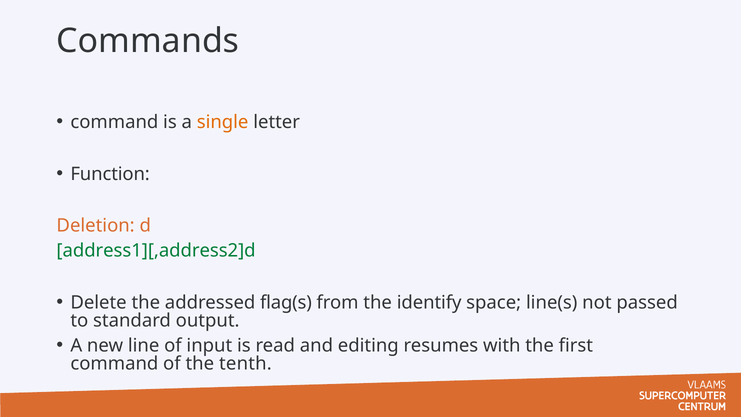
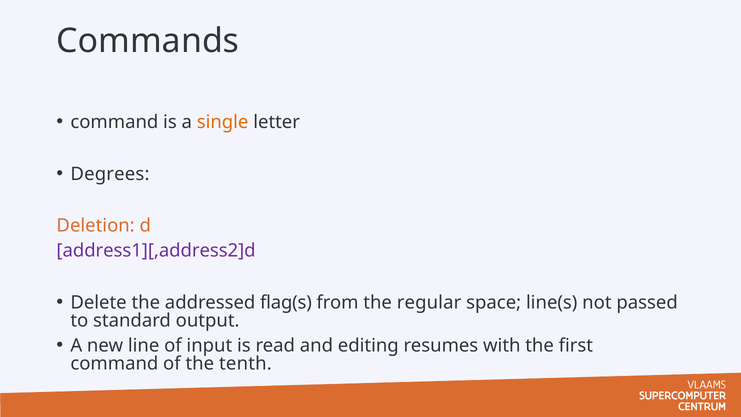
Function: Function -> Degrees (110, 174)
address1][,address2]d colour: green -> purple (156, 251)
identify: identify -> regular (429, 303)
